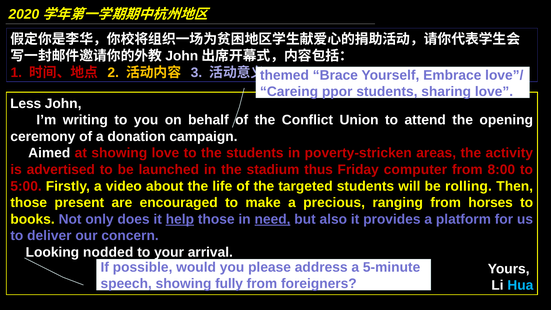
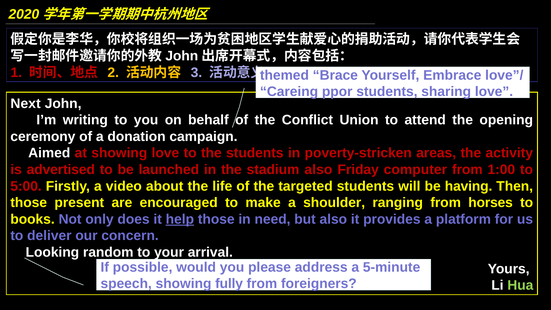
Less: Less -> Next (26, 103)
stadium thus: thus -> also (318, 170)
8:00: 8:00 -> 1:00 (501, 170)
rolling: rolling -> having (469, 186)
precious: precious -> shoulder (334, 203)
need underline: present -> none (272, 219)
nodded: nodded -> random (108, 252)
Hua colour: light blue -> light green (520, 285)
